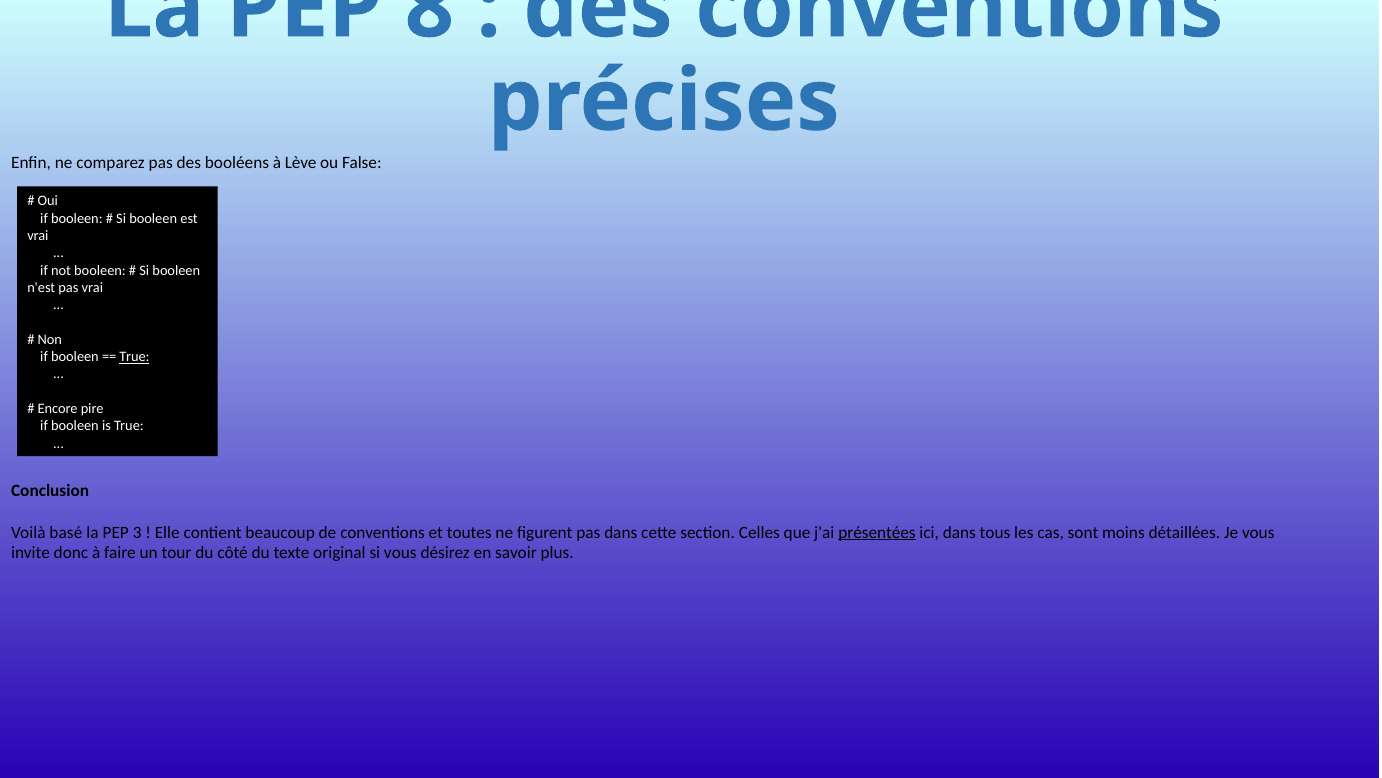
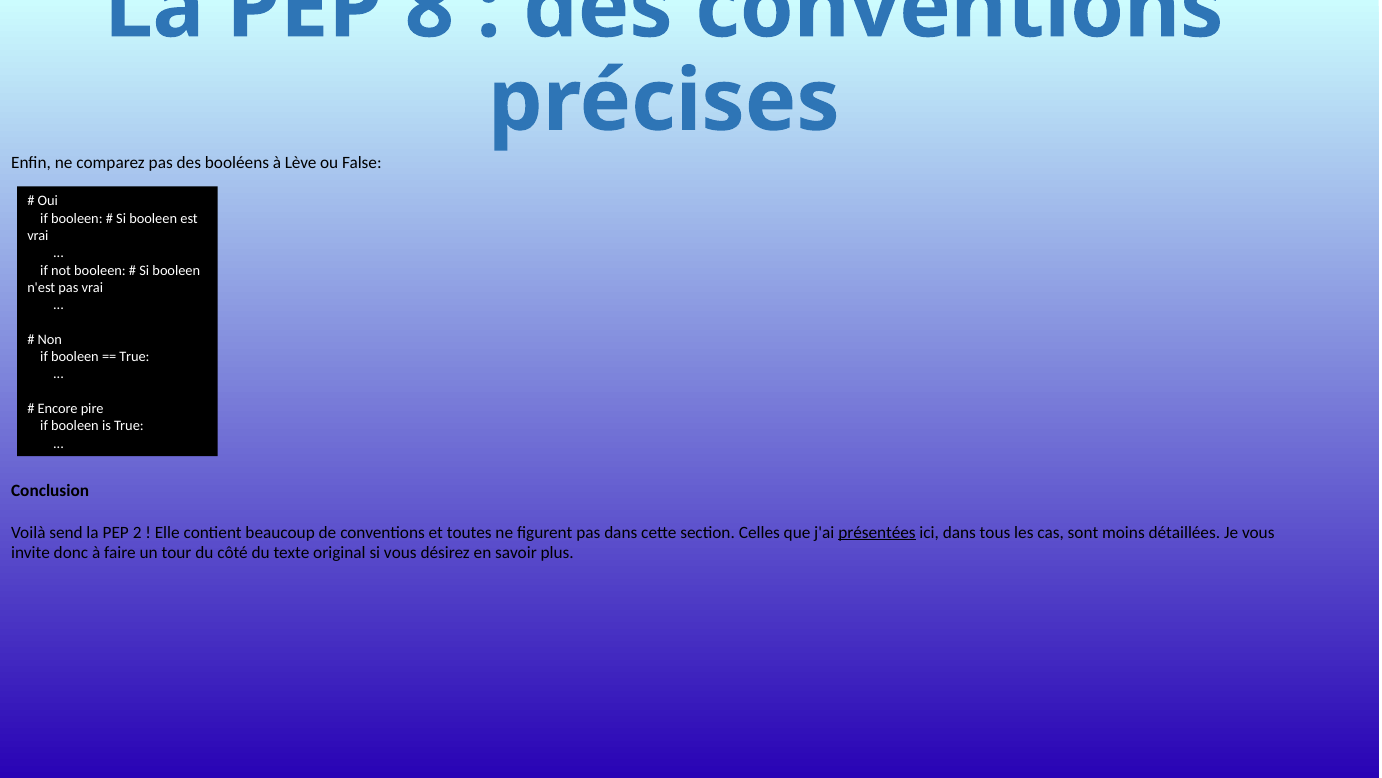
True underline: present -> none (134, 357)
basé: basé -> send (66, 532)
3: 3 -> 2 (137, 532)
